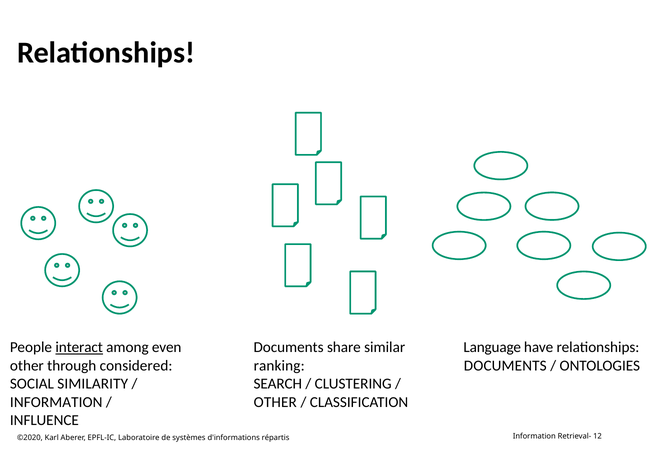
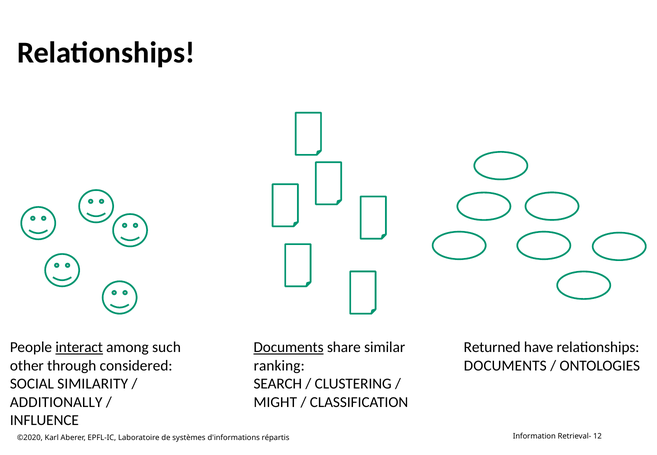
even: even -> such (167, 347)
Documents underline: none -> present (289, 347)
Language: Language -> Returned (492, 347)
INFORMATION: INFORMATION -> ADDITIONALLY (56, 402)
OTHER: OTHER -> MIGHT (275, 402)
